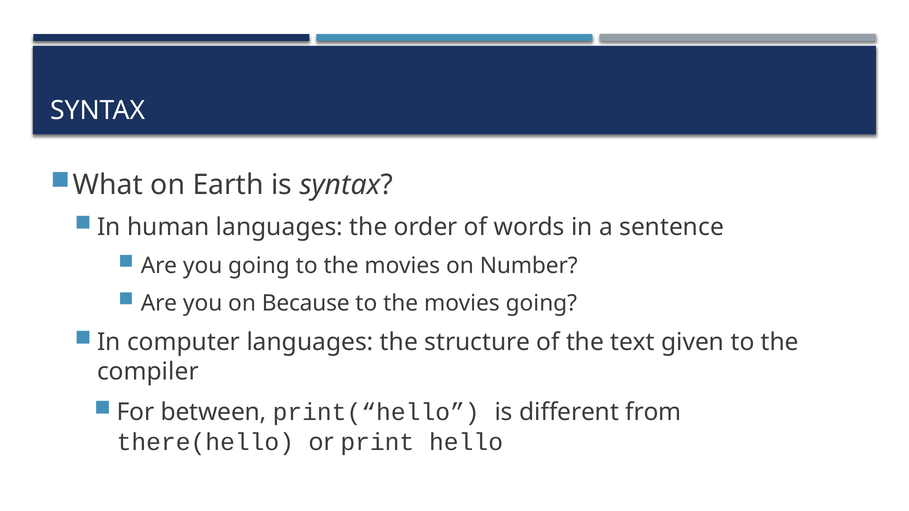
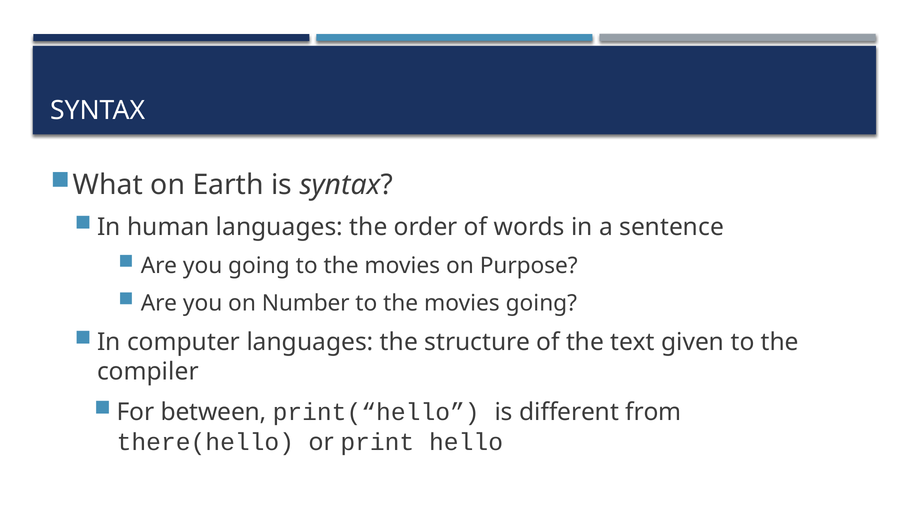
Number: Number -> Purpose (529, 266)
Because: Because -> Number (306, 303)
